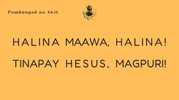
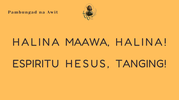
TINAPAY: TINAPAY -> ESPIRITU (36, 64)
MAGPURI: MAGPURI -> TANGING (141, 64)
